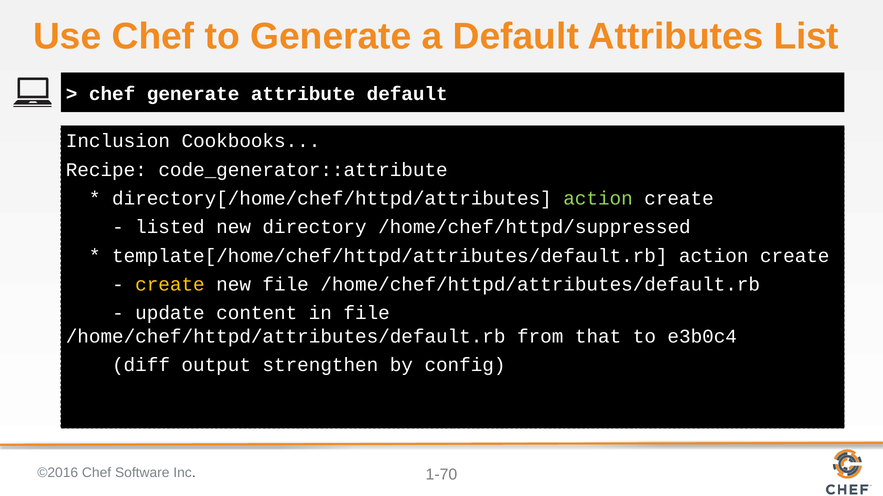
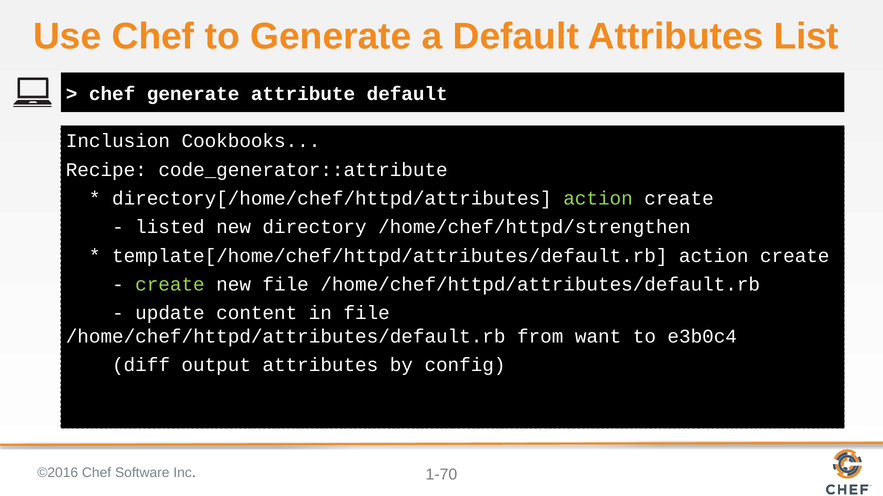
/home/chef/httpd/suppressed: /home/chef/httpd/suppressed -> /home/chef/httpd/strengthen (534, 227)
create colour: yellow -> light green (170, 285)
that: that -> want (598, 337)
output strengthen: strengthen -> attributes (320, 365)
